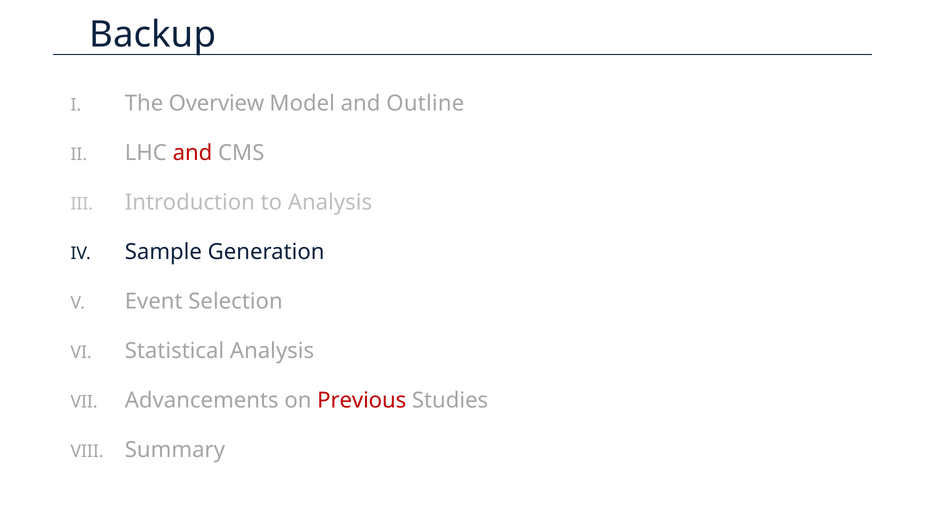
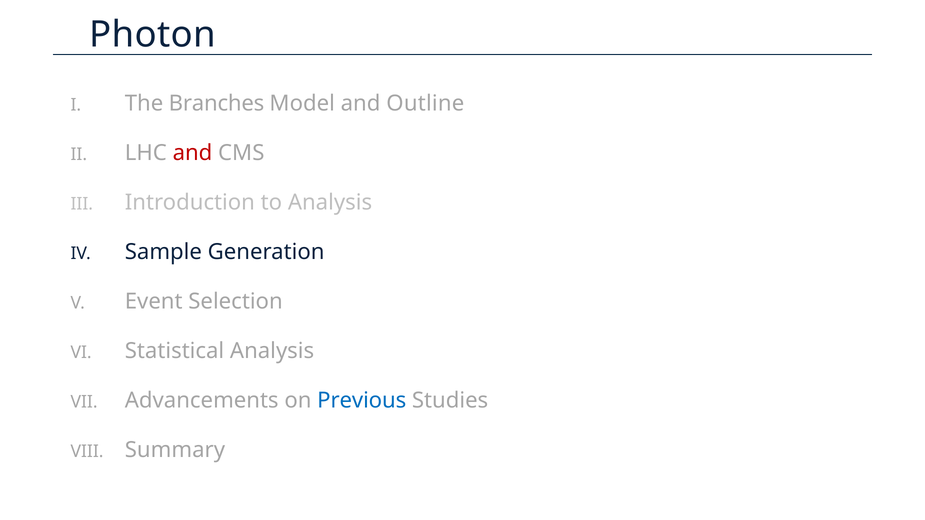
Backup: Backup -> Photon (153, 35)
Overview: Overview -> Branches (217, 104)
Previous colour: red -> blue (362, 400)
